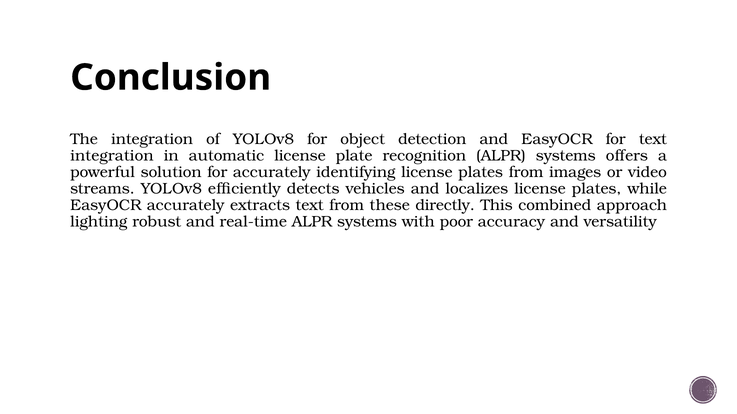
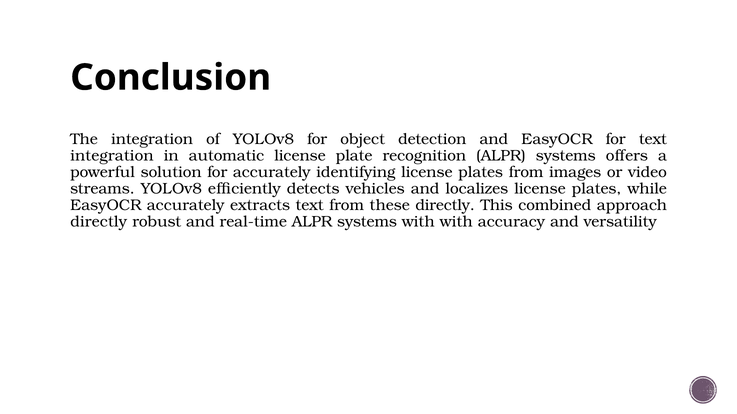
lighting: lighting -> directly (99, 222)
with poor: poor -> with (456, 222)
